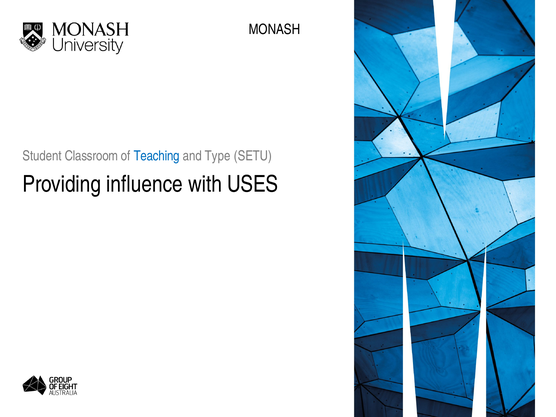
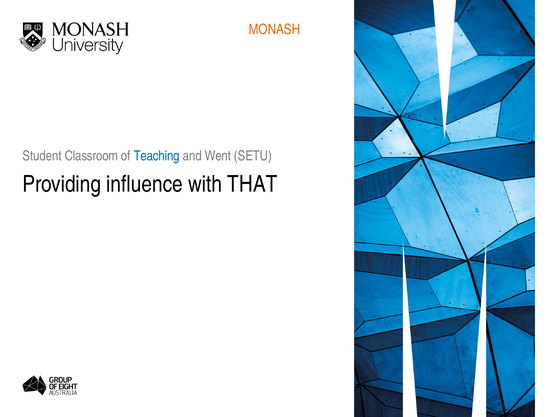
MONASH colour: black -> orange (274, 29)
Type: Type -> Went (218, 156)
USES: USES -> THAT (252, 184)
